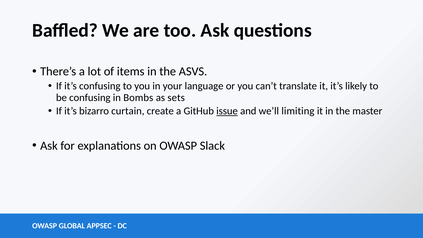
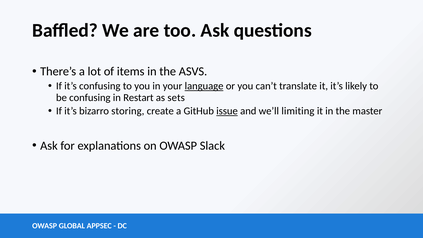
language underline: none -> present (204, 86)
Bombs: Bombs -> Restart (138, 98)
curtain: curtain -> storing (128, 111)
